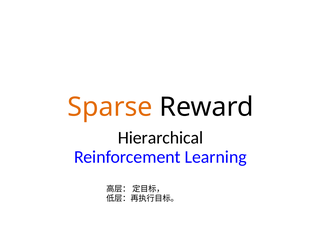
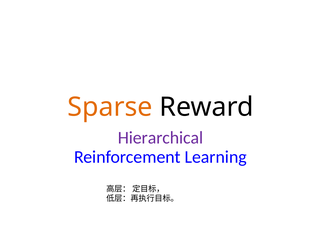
Hierarchical colour: black -> purple (160, 138)
